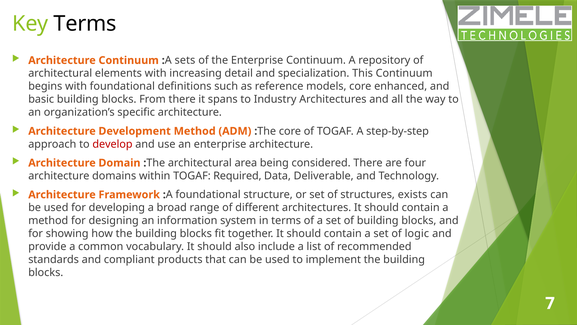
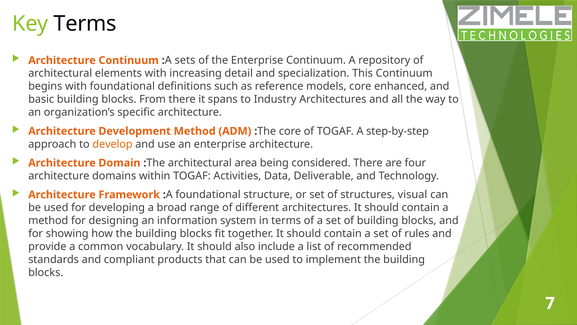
develop colour: red -> orange (113, 144)
Required: Required -> Activities (237, 176)
exists: exists -> visual (412, 195)
logic: logic -> rules (417, 233)
